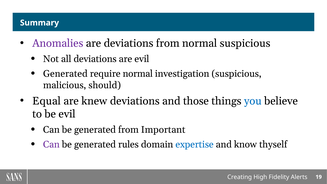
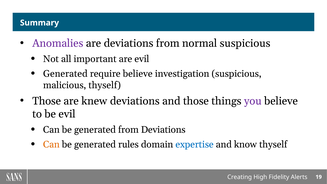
all deviations: deviations -> important (95, 59)
require normal: normal -> believe (138, 74)
malicious should: should -> thyself (105, 85)
Equal: Equal -> Those (47, 101)
you colour: blue -> purple (253, 101)
from Important: Important -> Deviations (163, 130)
Can colour: purple -> orange (51, 144)
